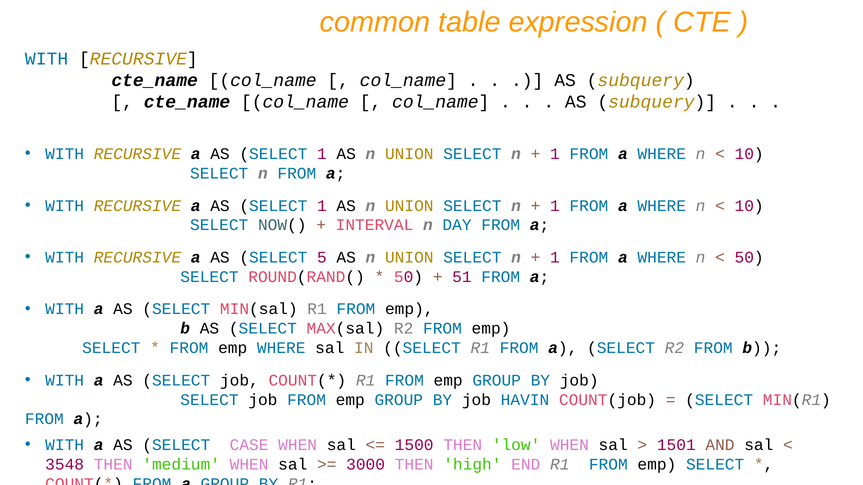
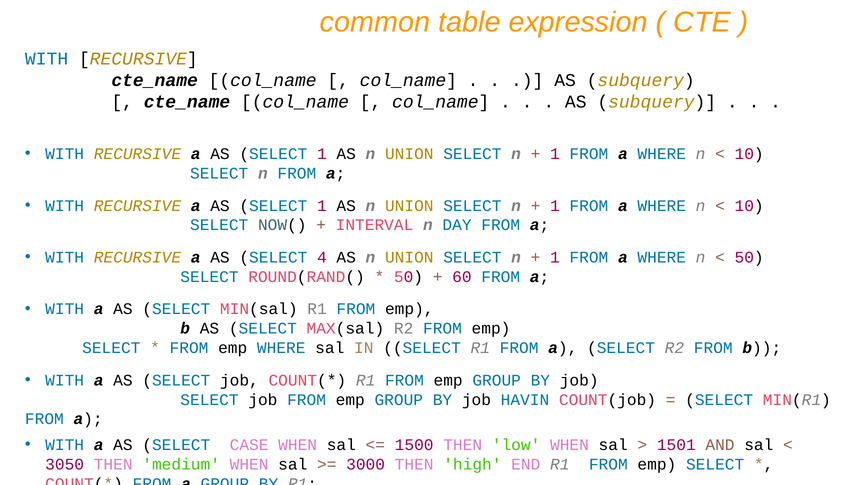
5: 5 -> 4 (322, 258)
51: 51 -> 60 (462, 277)
3548: 3548 -> 3050 (65, 465)
